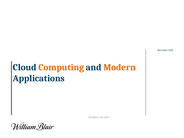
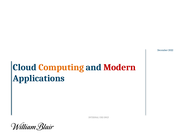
Modern colour: orange -> red (120, 67)
